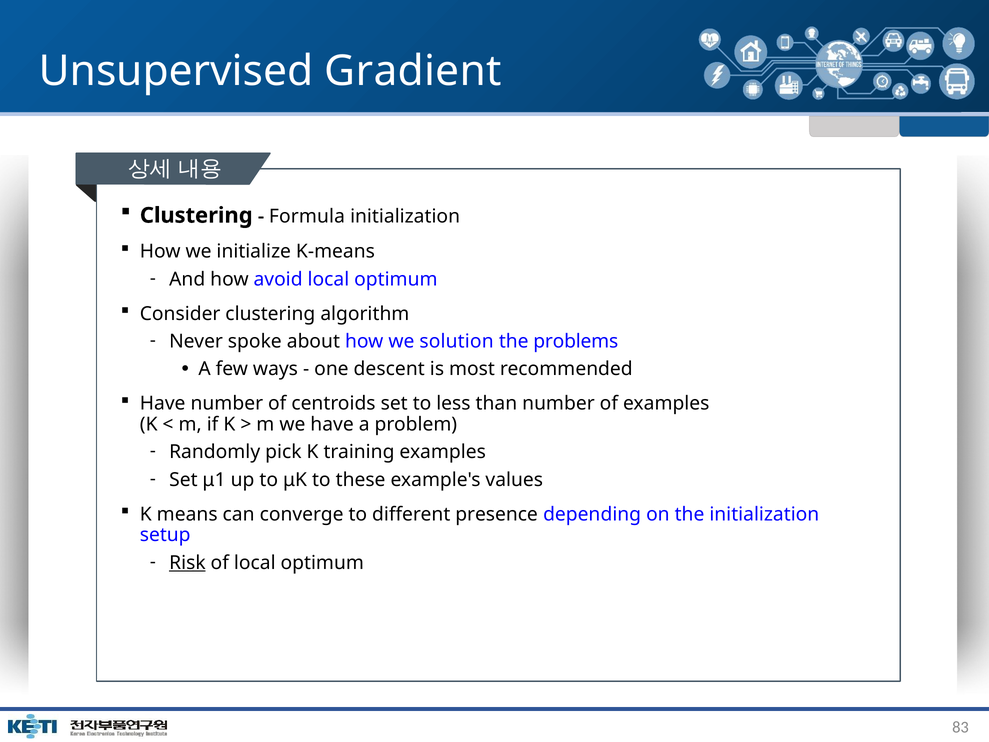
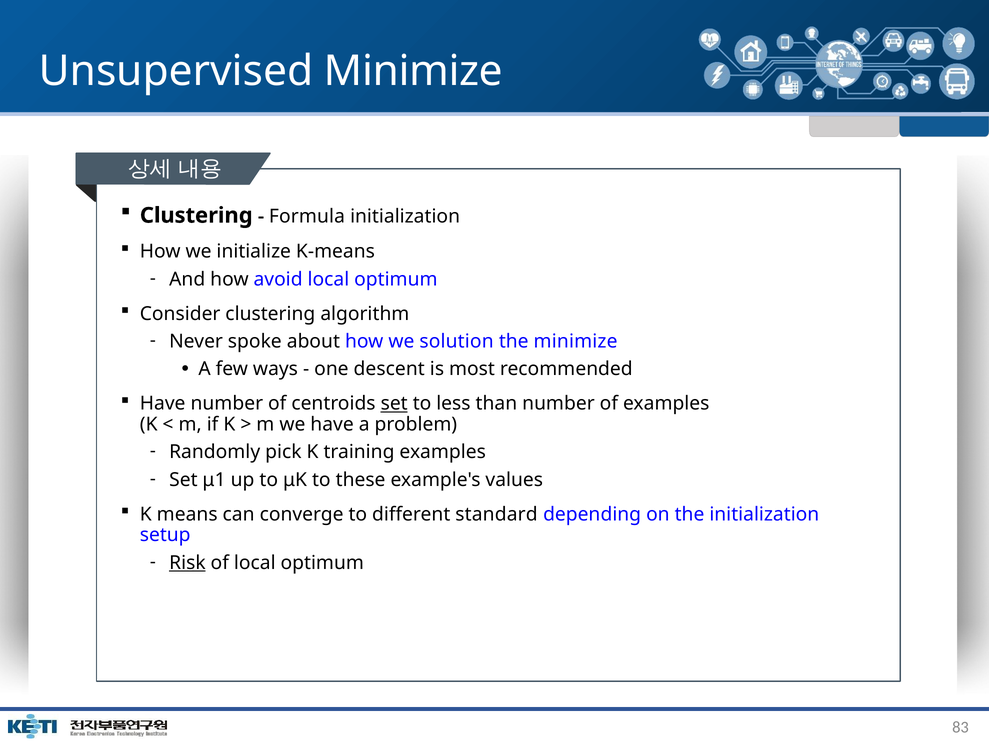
Unsupervised Gradient: Gradient -> Minimize (413, 71)
the problems: problems -> minimize (576, 341)
set underline: none -> present (394, 403)
presence: presence -> standard (496, 514)
